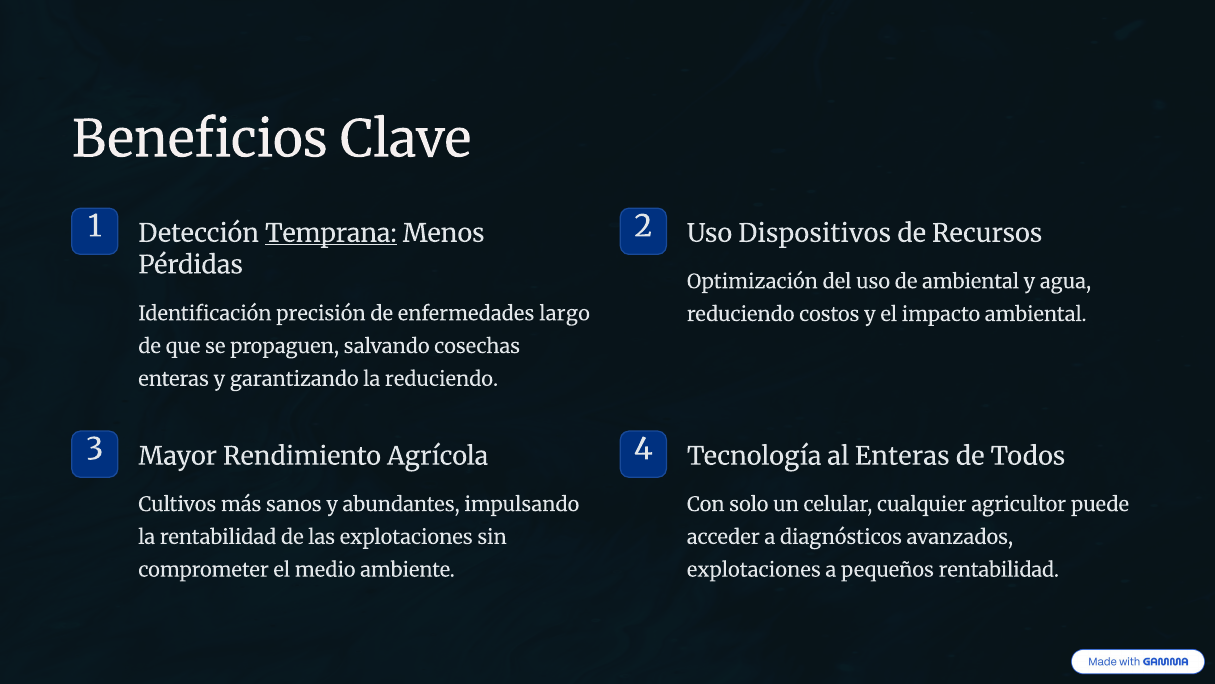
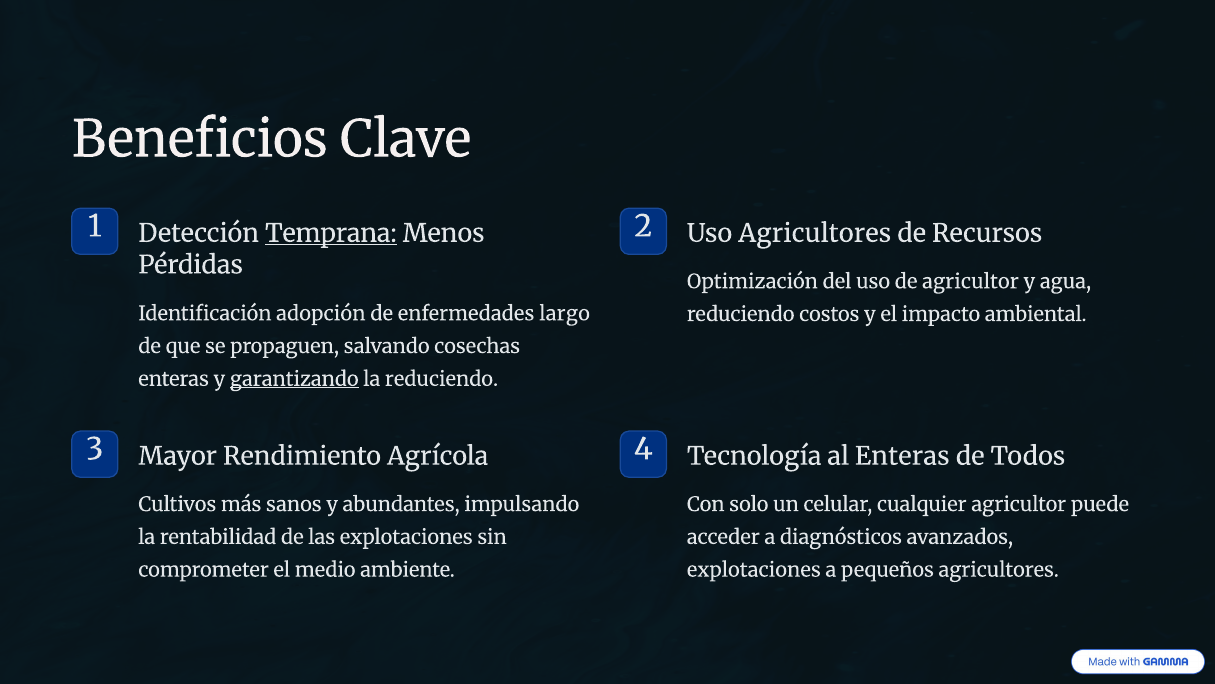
Uso Dispositivos: Dispositivos -> Agricultores (815, 233)
de ambiental: ambiental -> agricultor (970, 281)
precisión: precisión -> adopción (321, 313)
garantizando underline: none -> present (294, 379)
pequeños rentabilidad: rentabilidad -> agricultores (999, 570)
